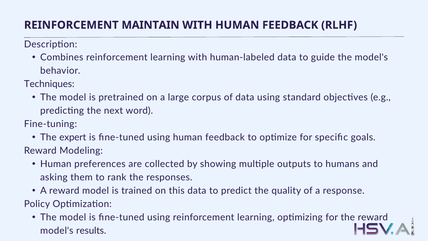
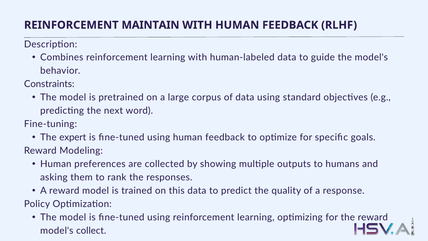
Techniques: Techniques -> Constraints (49, 84)
results: results -> collect (91, 231)
